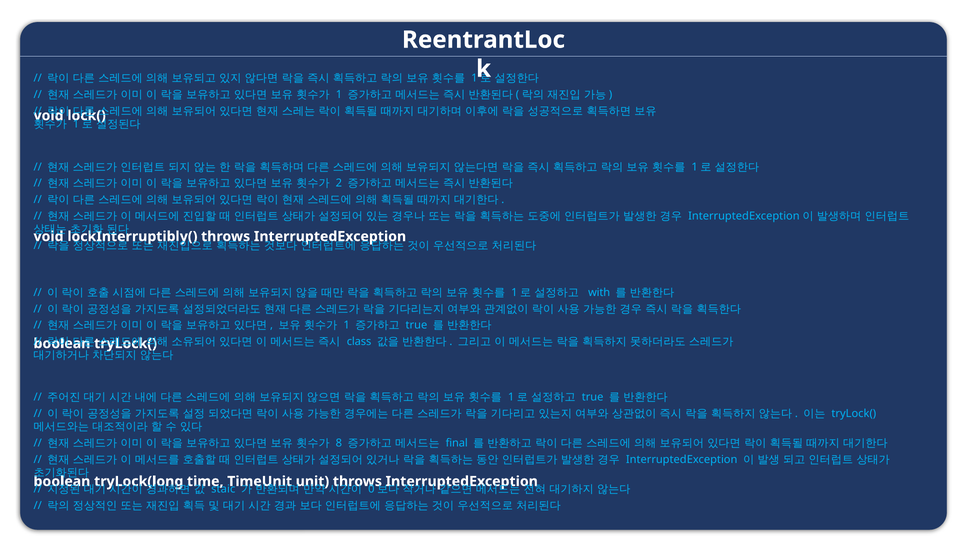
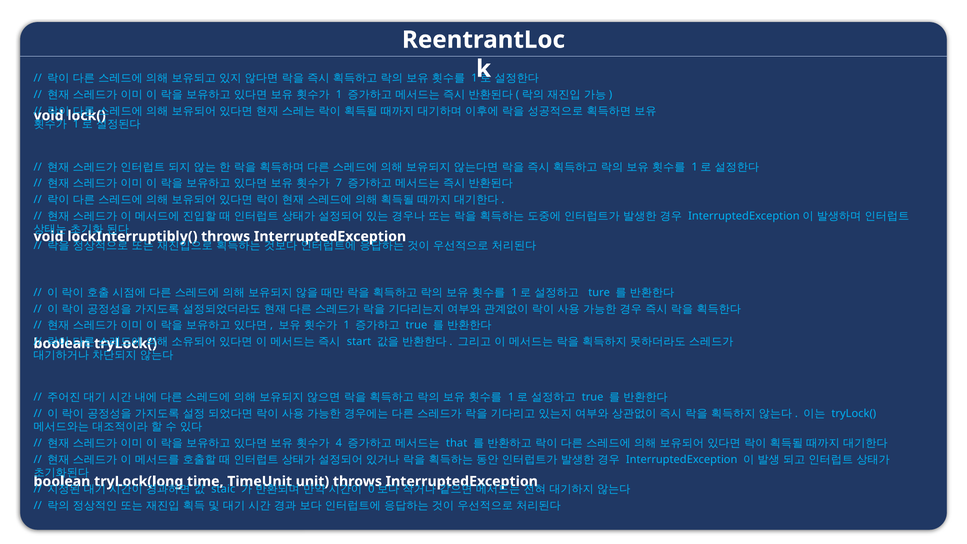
2: 2 -> 7 (339, 183)
with: with -> ture (599, 293)
class: class -> start (359, 342)
8: 8 -> 4 (339, 443)
final: final -> that (457, 443)
